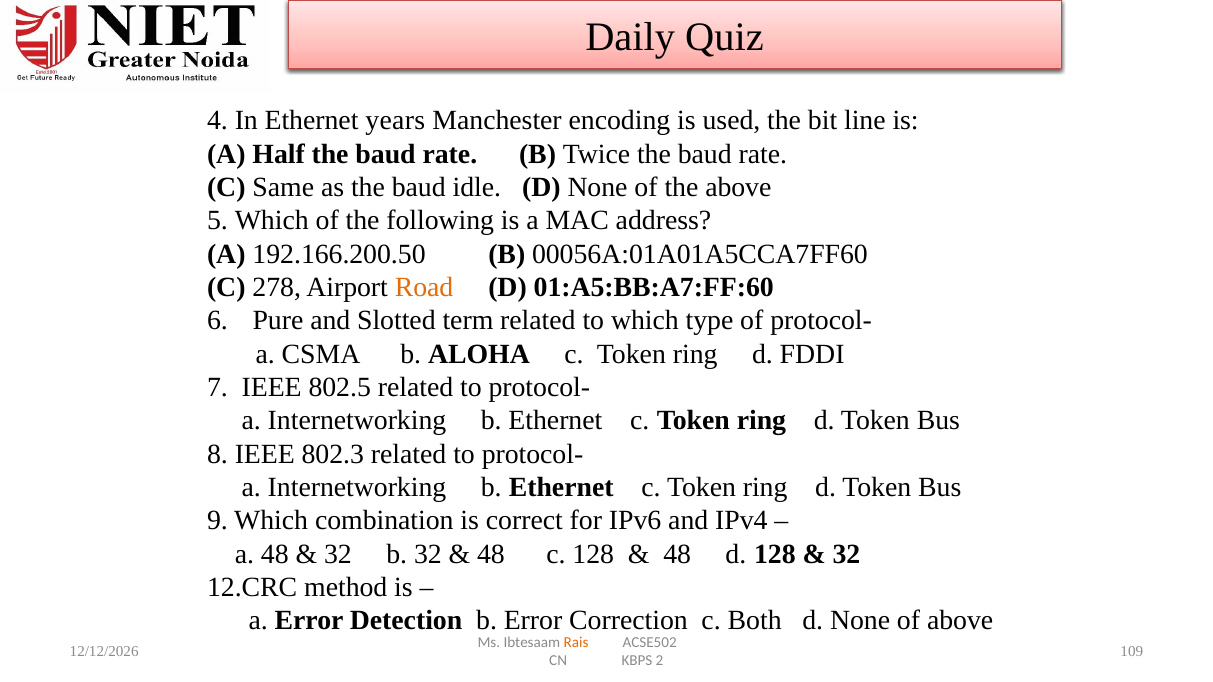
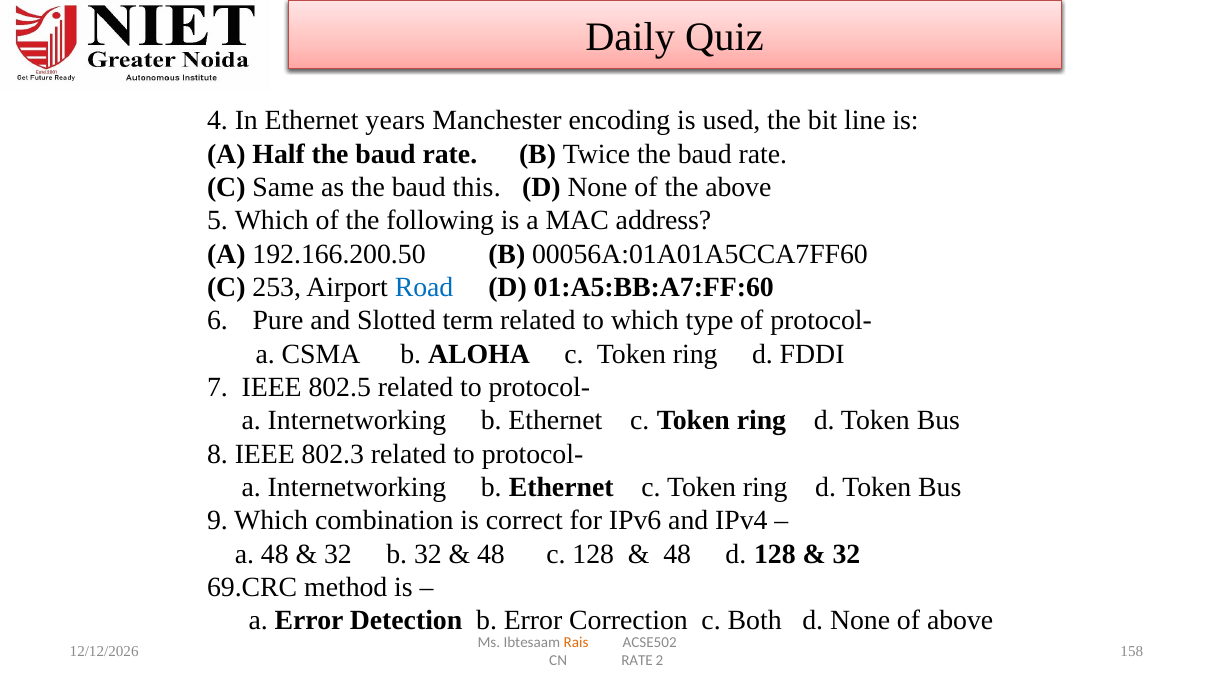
idle: idle -> this (477, 187)
278: 278 -> 253 (277, 287)
Road colour: orange -> blue (424, 287)
12.CRC: 12.CRC -> 69.CRC (252, 587)
109: 109 -> 158 (1132, 652)
CN KBPS: KBPS -> RATE (637, 661)
